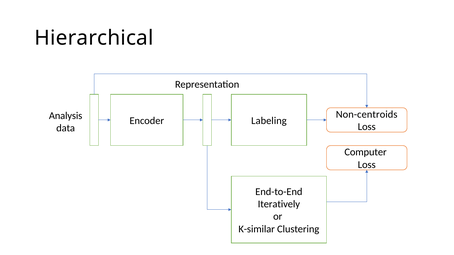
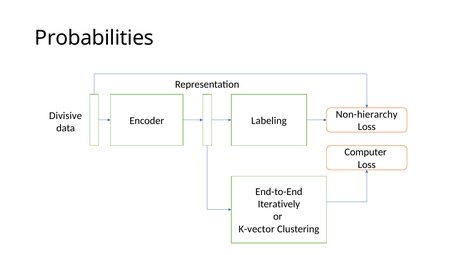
Hierarchical: Hierarchical -> Probabilities (94, 38)
Non-centroids: Non-centroids -> Non-hierarchy (367, 115)
Analysis: Analysis -> Divisive (66, 116)
K-similar: K-similar -> K-vector (257, 229)
